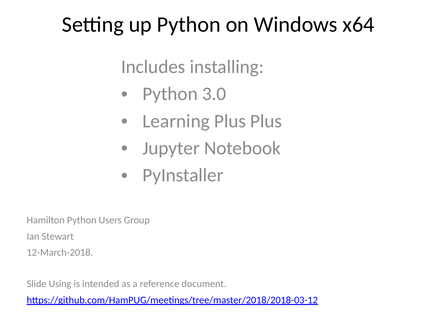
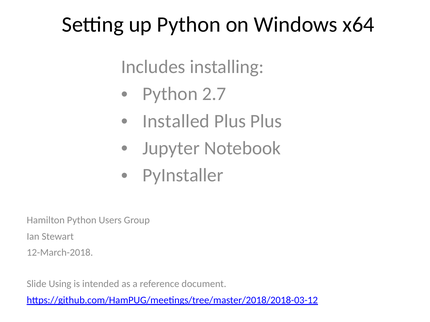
3.0: 3.0 -> 2.7 (214, 94)
Learning: Learning -> Installed (176, 121)
